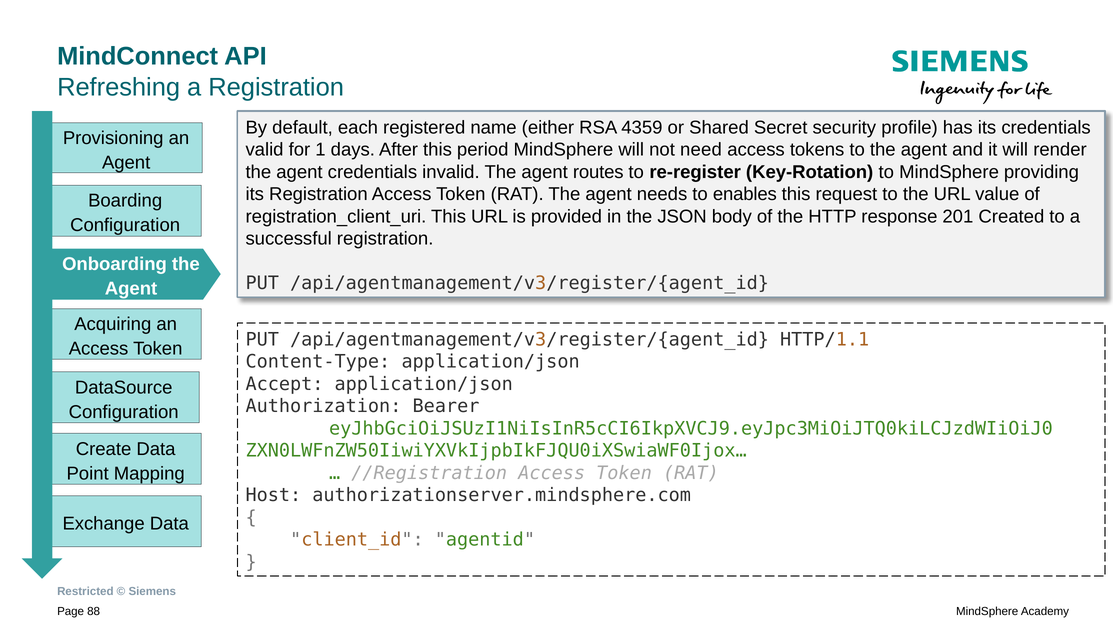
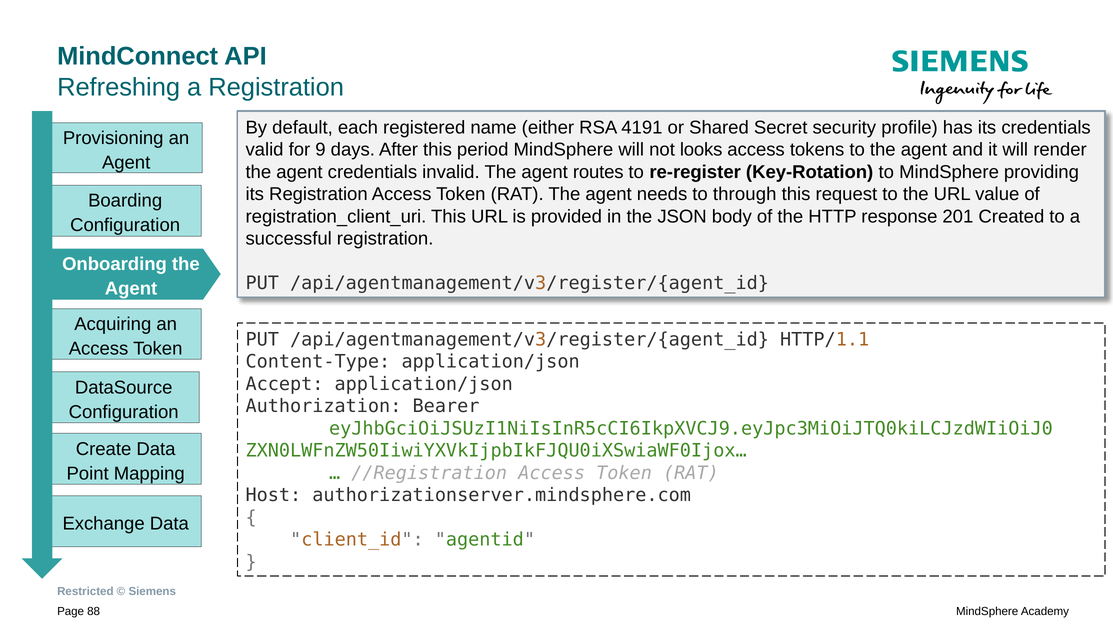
4359: 4359 -> 4191 (642, 128)
1: 1 -> 9 (320, 150)
need: need -> looks (701, 150)
enables: enables -> through (745, 194)
